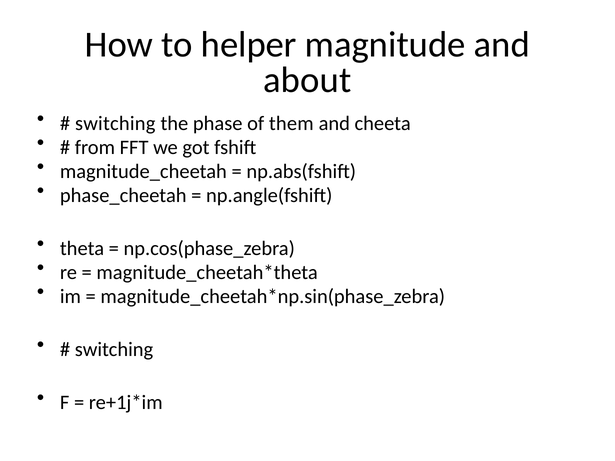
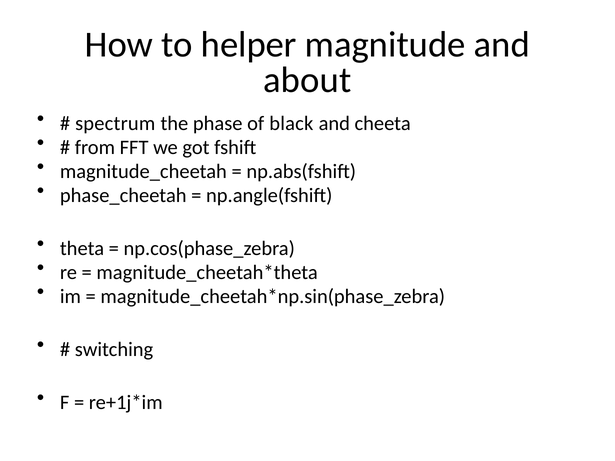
switching: switching -> spectrum (115, 124)
them: them -> black (291, 124)
